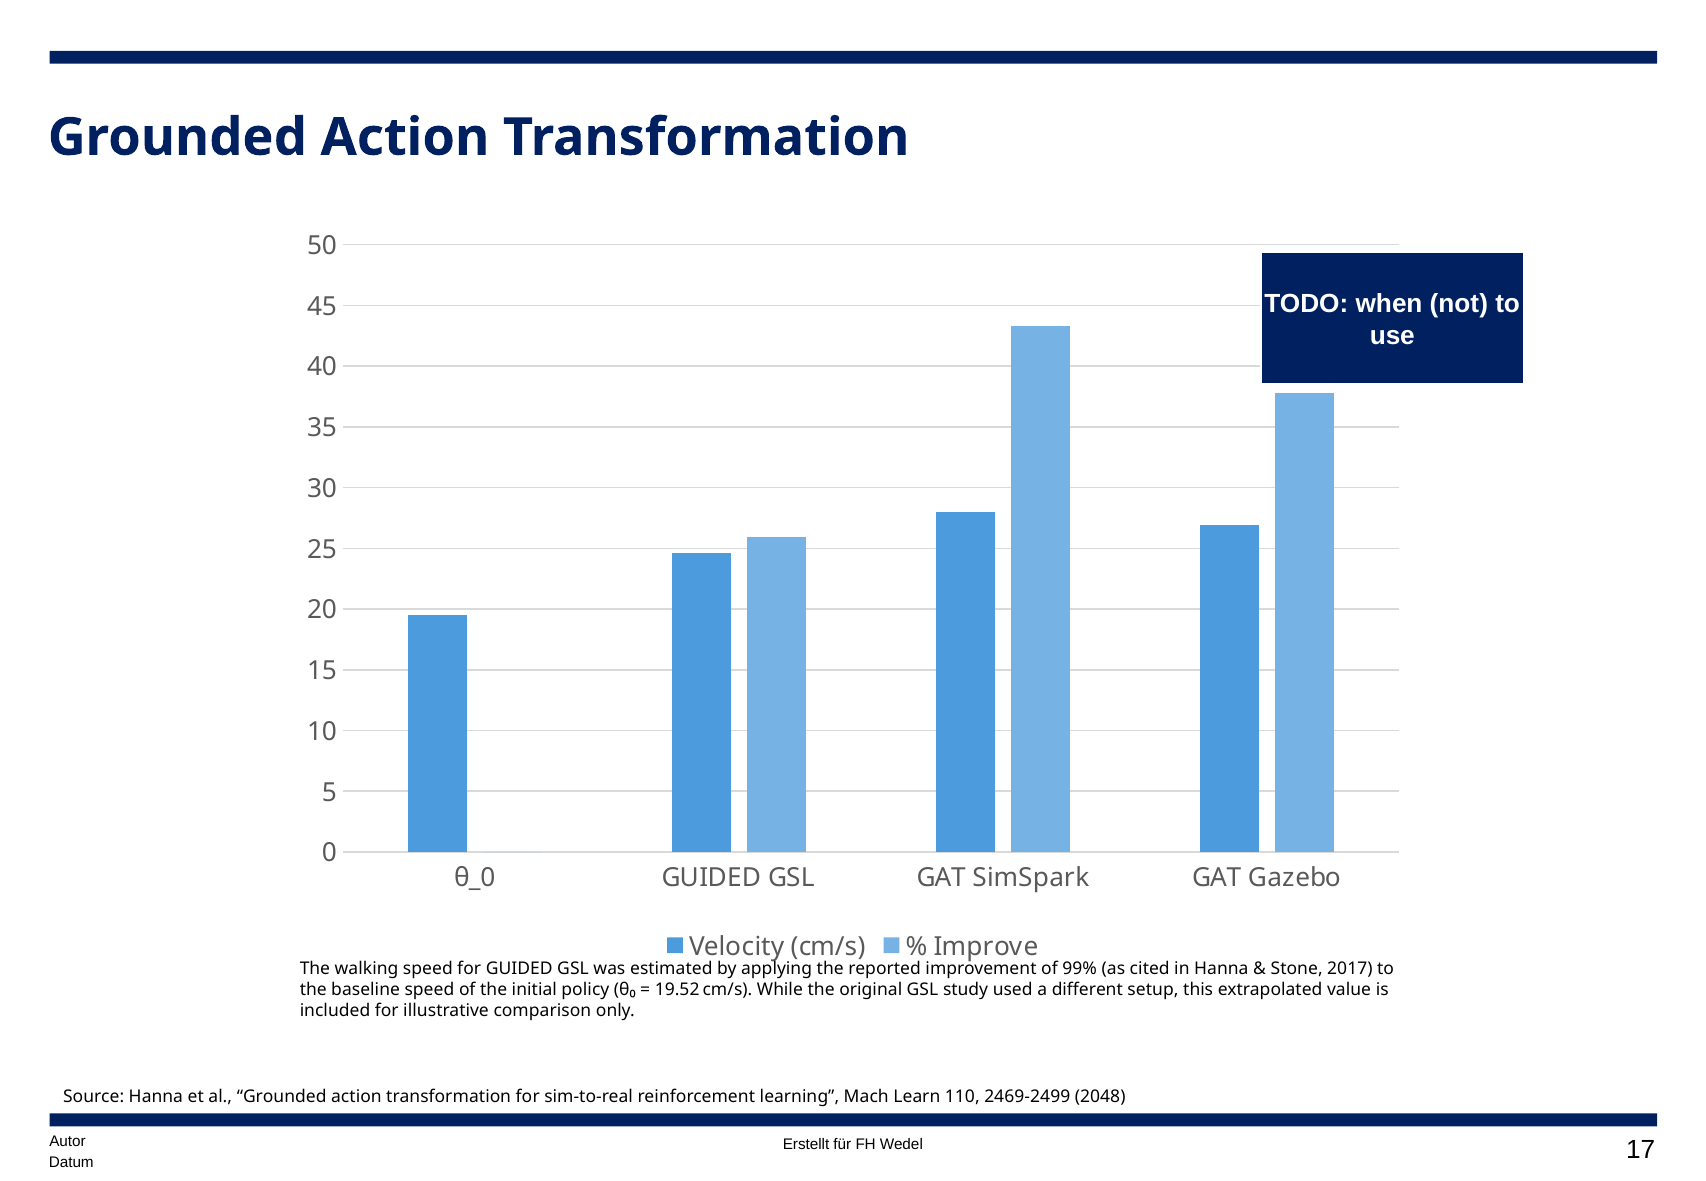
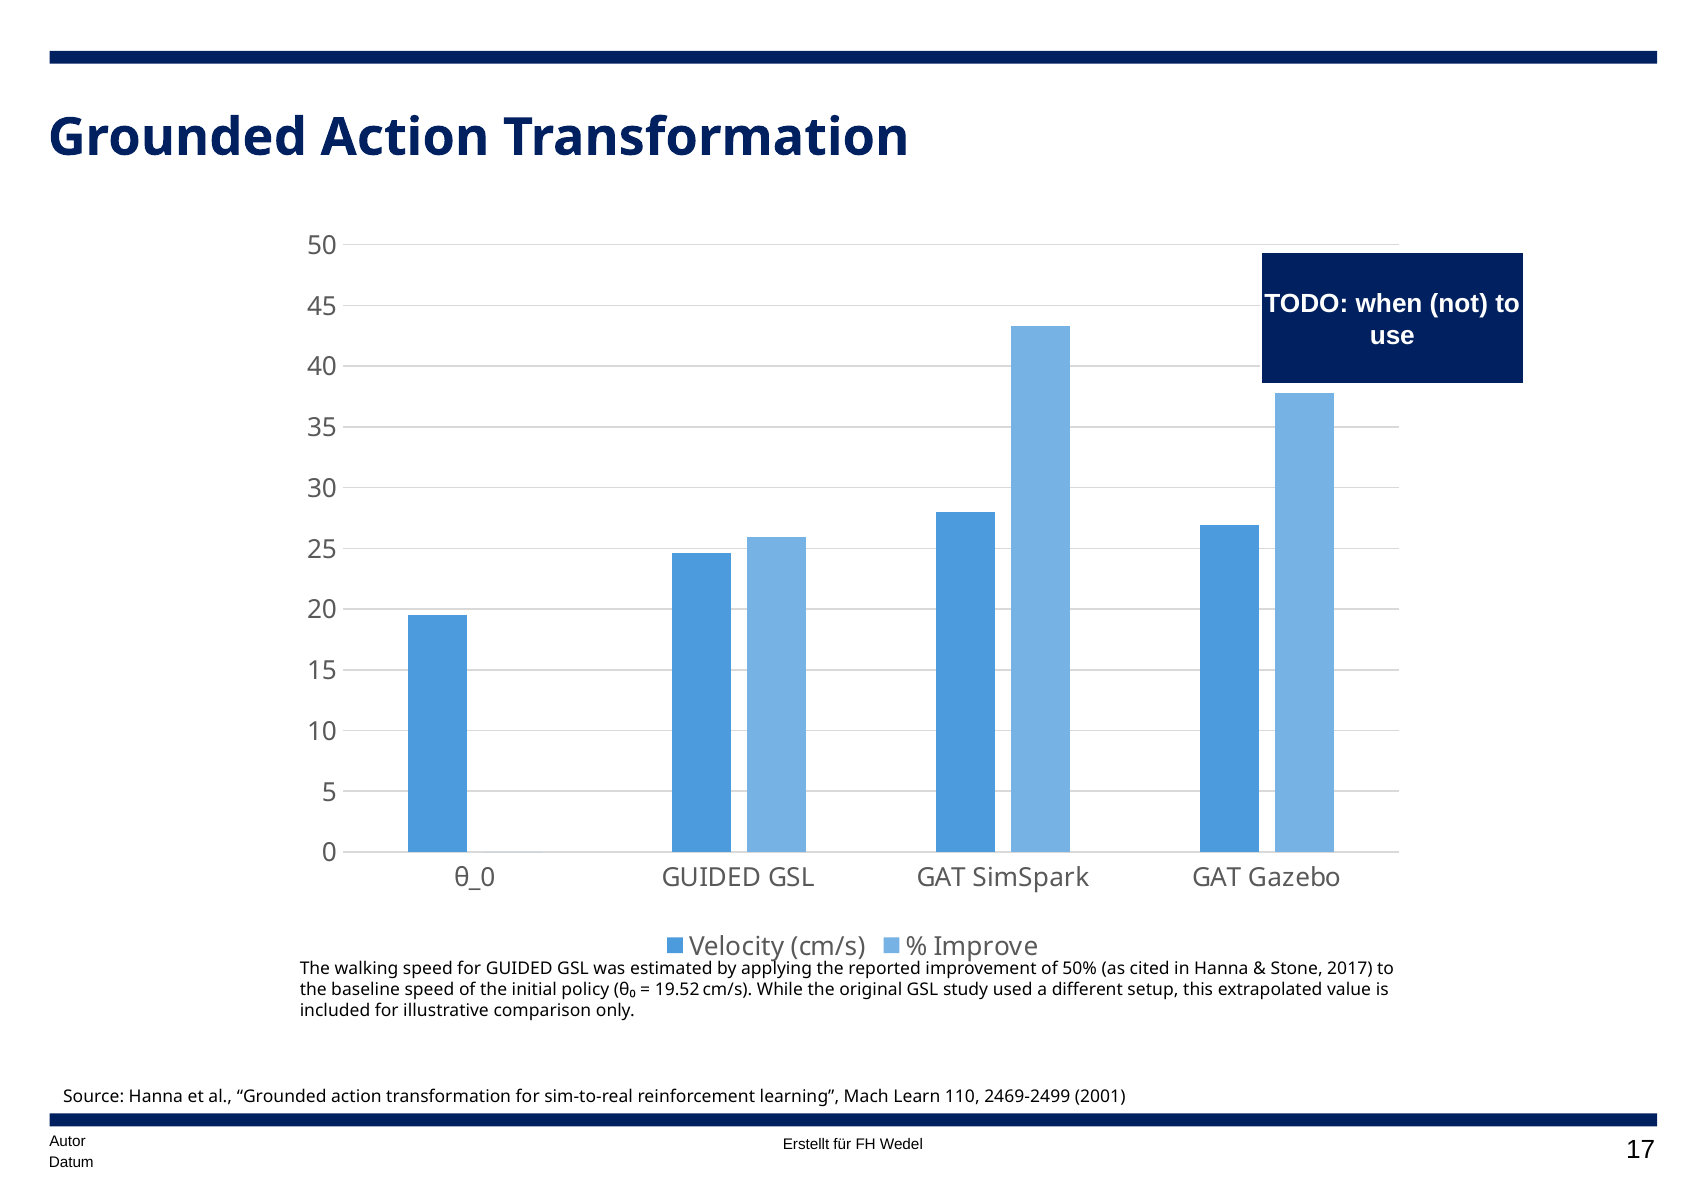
99%: 99% -> 50% (1080, 969)
2048: 2048 -> 2001 (1100, 1096)
